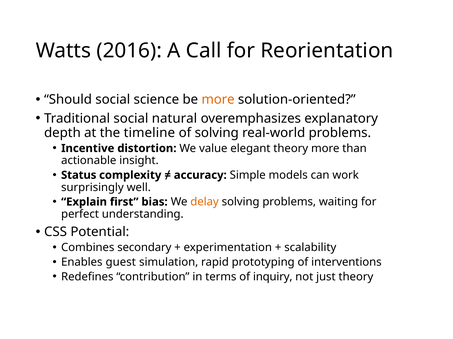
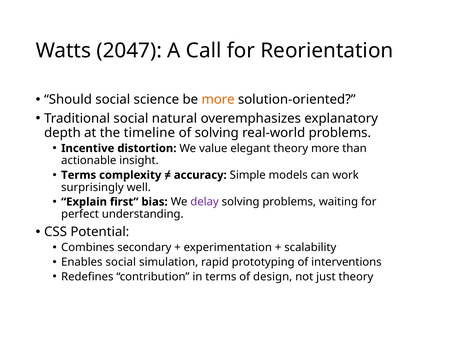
2016: 2016 -> 2047 (129, 51)
Status: Status -> Terms (79, 175)
delay colour: orange -> purple (205, 202)
Enables guest: guest -> social (121, 263)
inquiry: inquiry -> design (273, 277)
